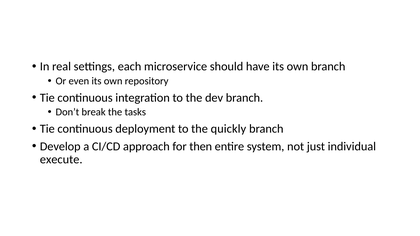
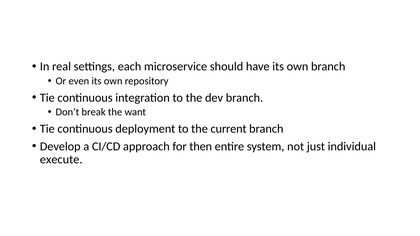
tasks: tasks -> want (135, 112)
quickly: quickly -> current (229, 129)
